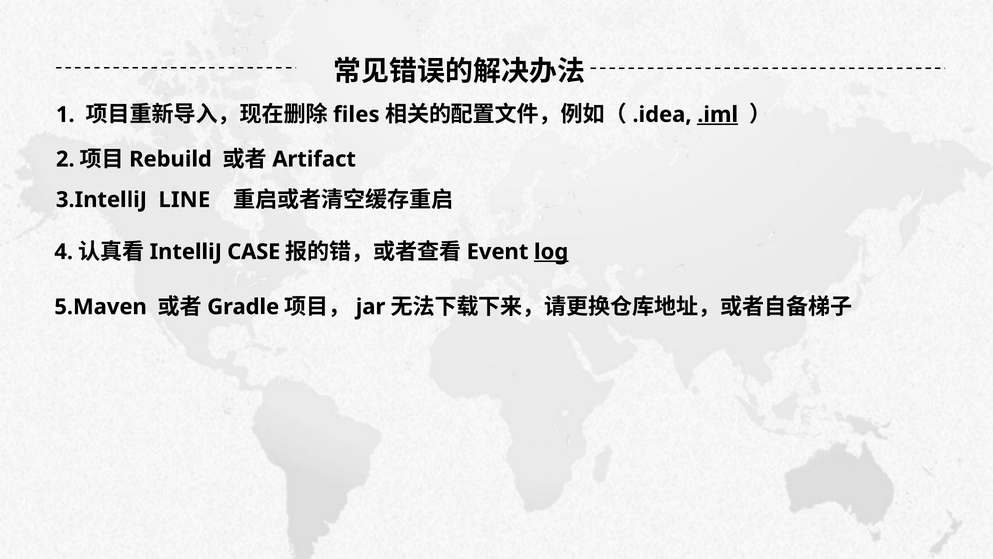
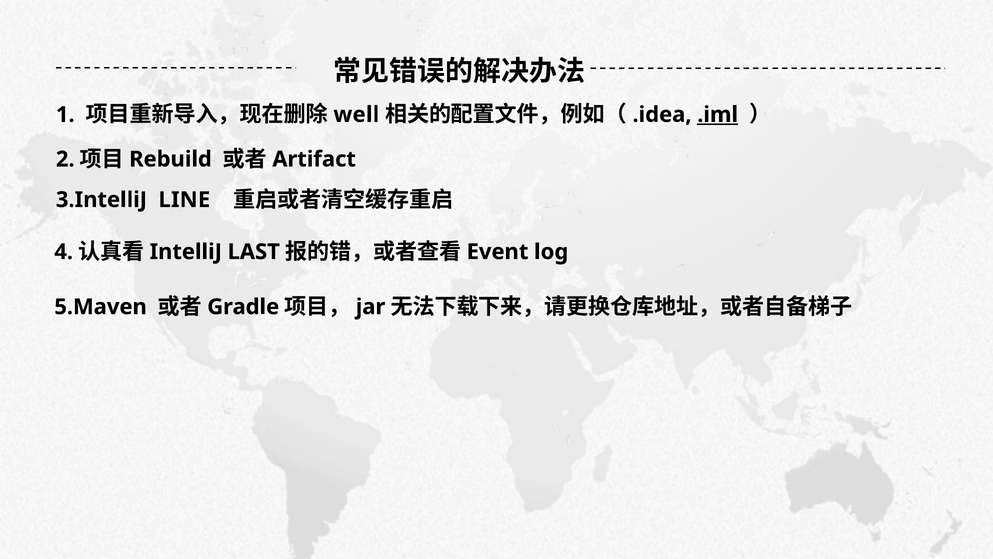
files: files -> well (356, 115)
CASE: CASE -> LAST (254, 252)
log underline: present -> none (551, 252)
